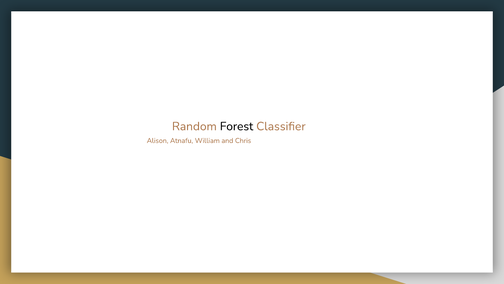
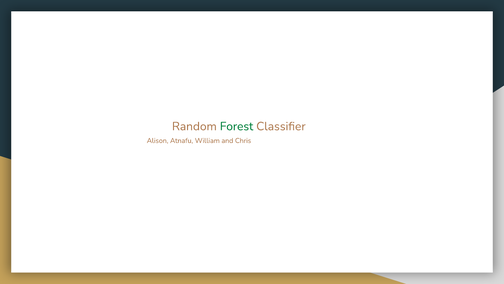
Forest colour: black -> green (237, 126)
